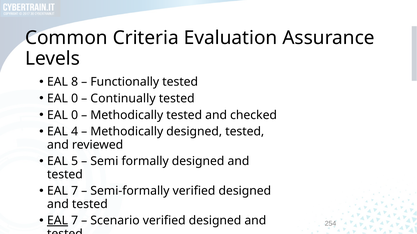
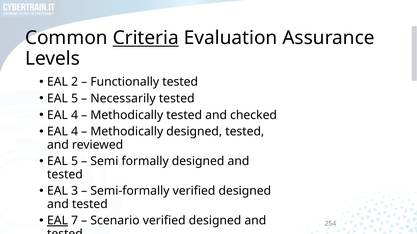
Criteria underline: none -> present (146, 38)
8: 8 -> 2 (75, 82)
0: 0 -> 5 (75, 99)
Continually: Continually -> Necessarily (123, 99)
0: 0 -> 4 (75, 115)
7: 7 -> 3 (75, 191)
